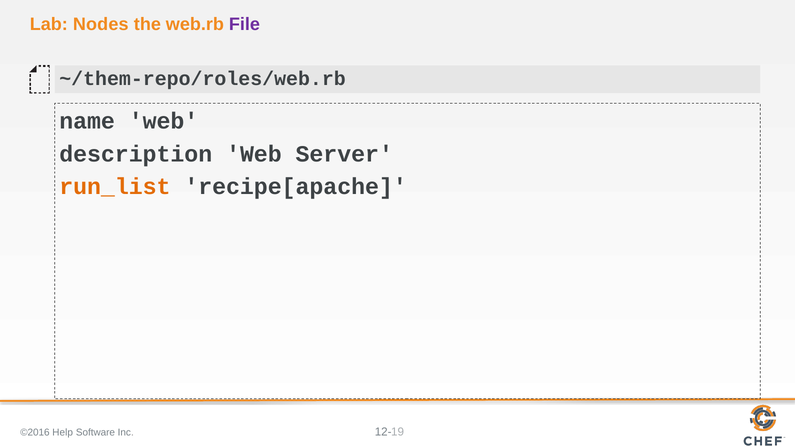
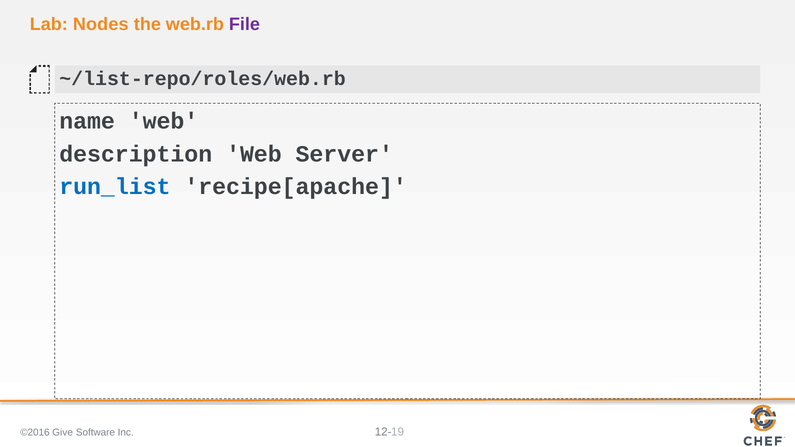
~/them-repo/roles/web.rb: ~/them-repo/roles/web.rb -> ~/list-repo/roles/web.rb (203, 79)
run_list colour: orange -> blue (115, 187)
Help: Help -> Give (63, 433)
